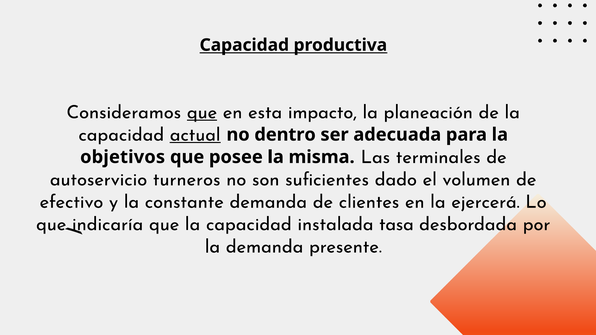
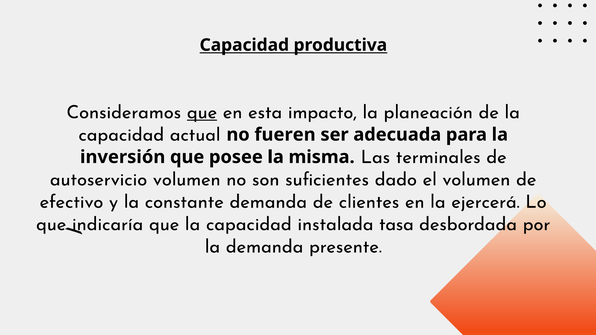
actual underline: present -> none (195, 135)
dentro: dentro -> fueren (285, 135)
objetivos: objetivos -> inversión (123, 157)
autoservicio turneros: turneros -> volumen (187, 180)
